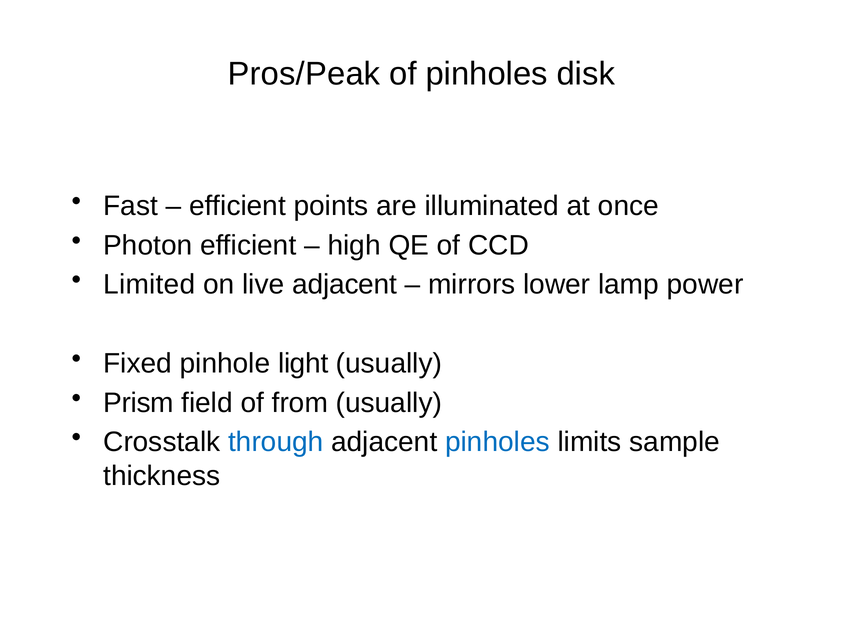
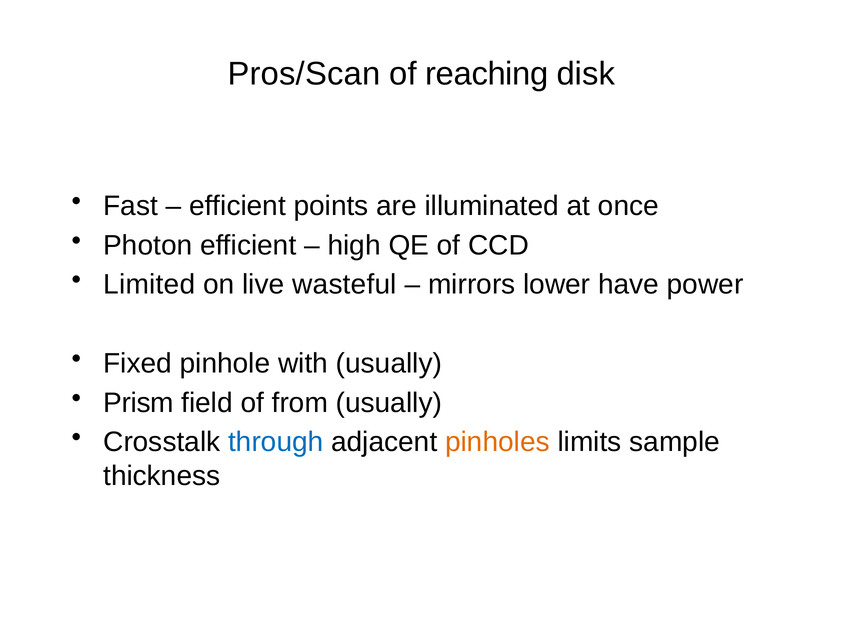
Pros/Peak: Pros/Peak -> Pros/Scan (304, 74)
of pinholes: pinholes -> reaching (487, 74)
live adjacent: adjacent -> wasteful (344, 284)
lamp: lamp -> have (629, 284)
light: light -> with (303, 363)
pinholes colour: blue -> orange (497, 442)
